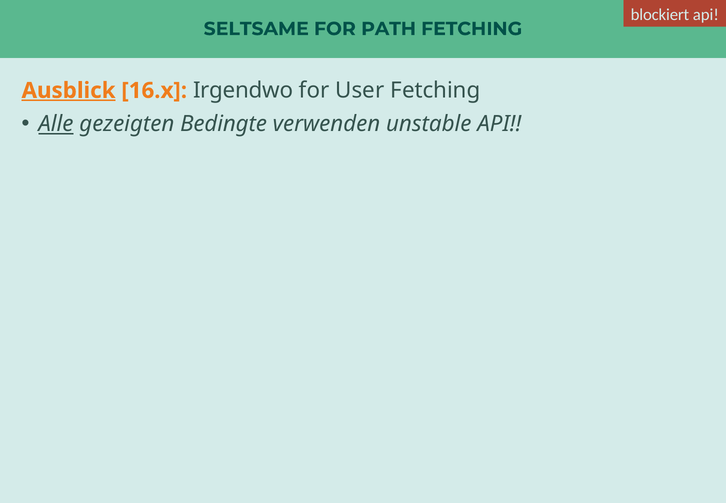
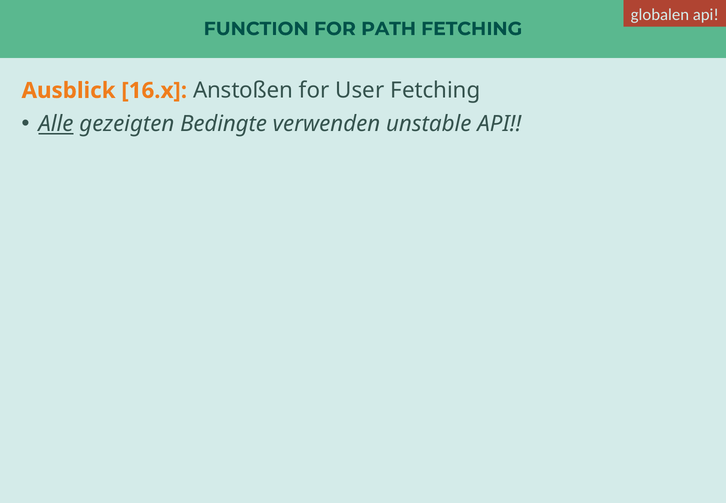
blockiert: blockiert -> globalen (660, 14)
SELTSAME: SELTSAME -> FUNCTION (256, 29)
Ausblick underline: present -> none (69, 90)
Irgendwo: Irgendwo -> Anstoßen (243, 90)
